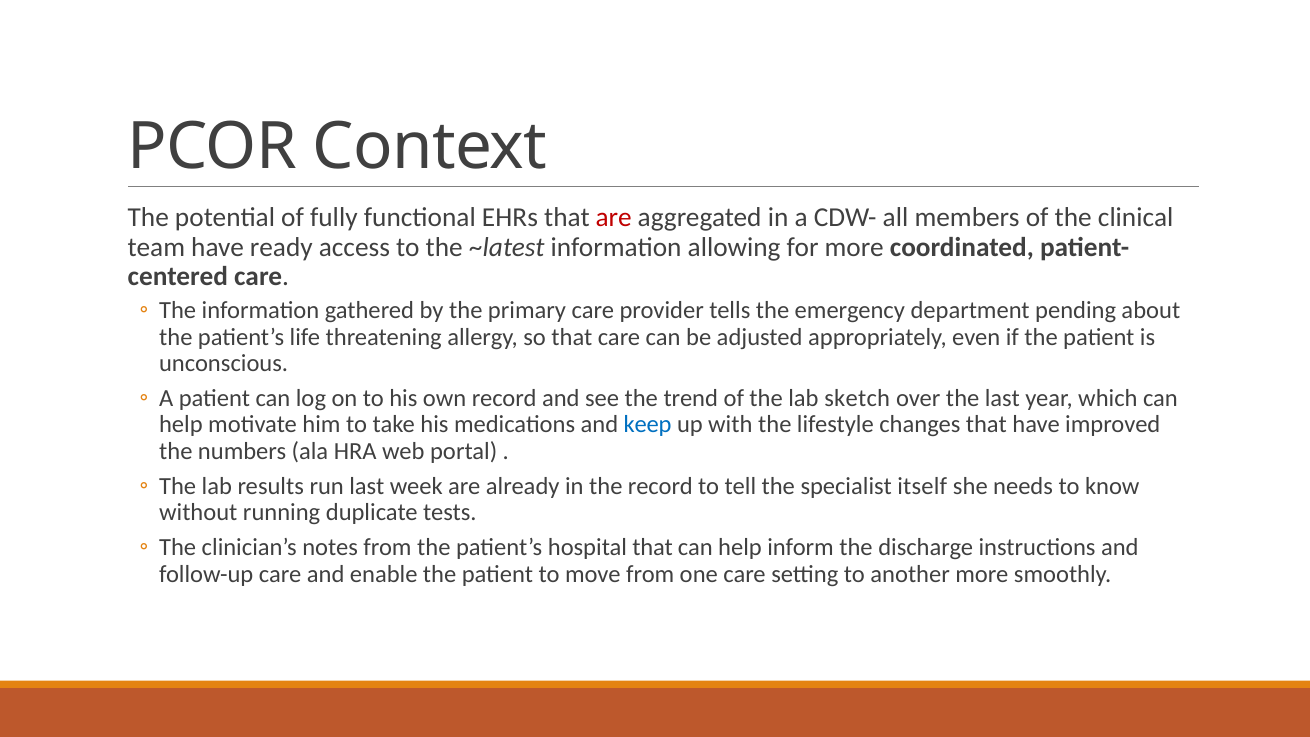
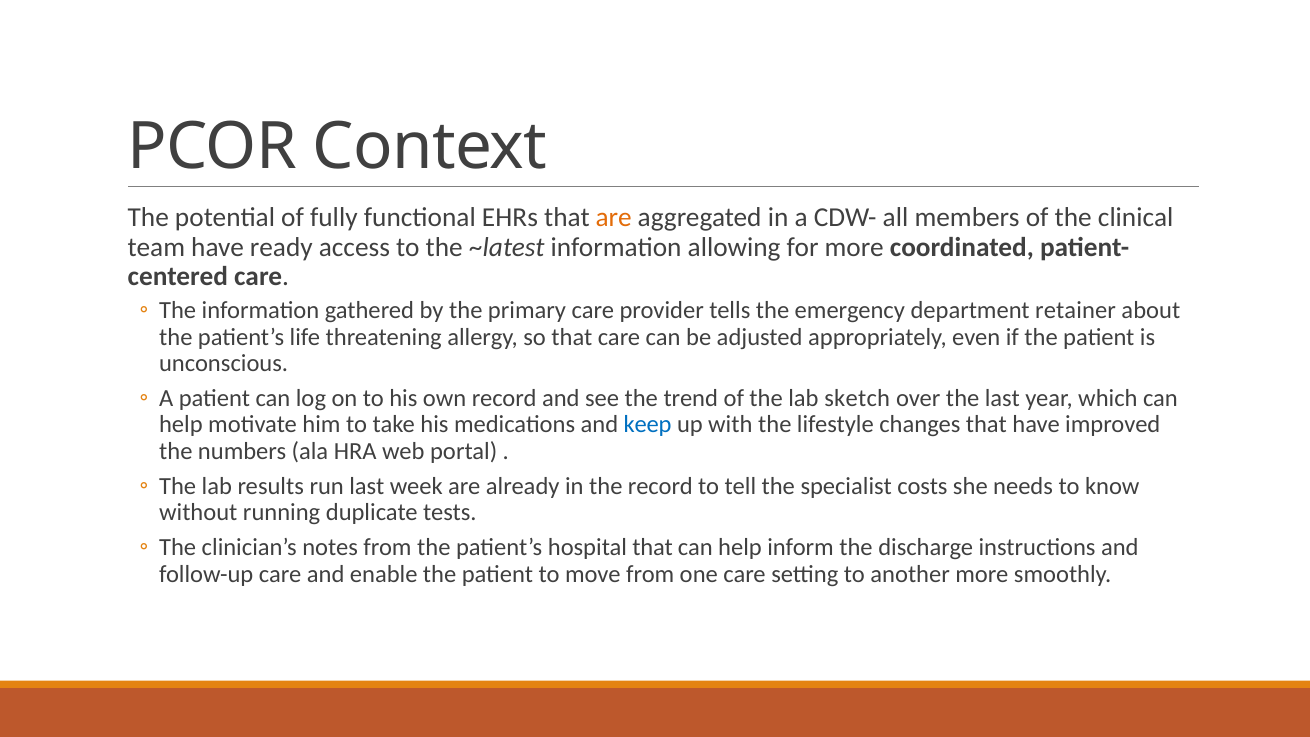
are colour: red -> orange (614, 218)
pending: pending -> retainer (1076, 310)
itself: itself -> costs (922, 486)
